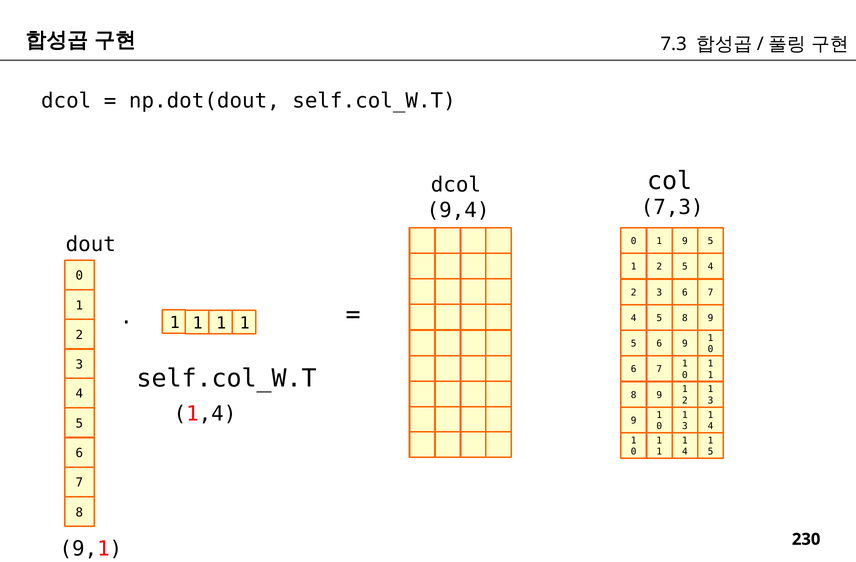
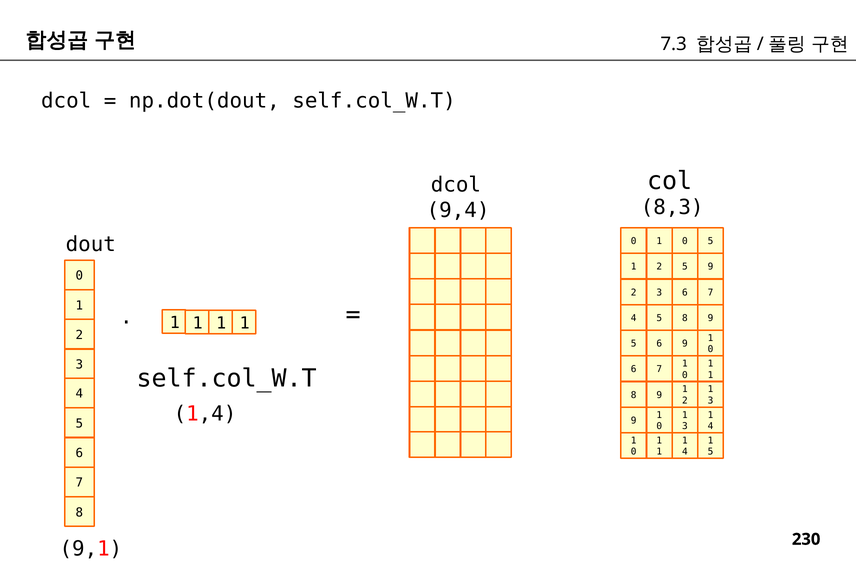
7,3: 7,3 -> 8,3 (672, 207)
0 1 9: 9 -> 0 (685, 241)
5 4: 4 -> 9 (710, 267)
